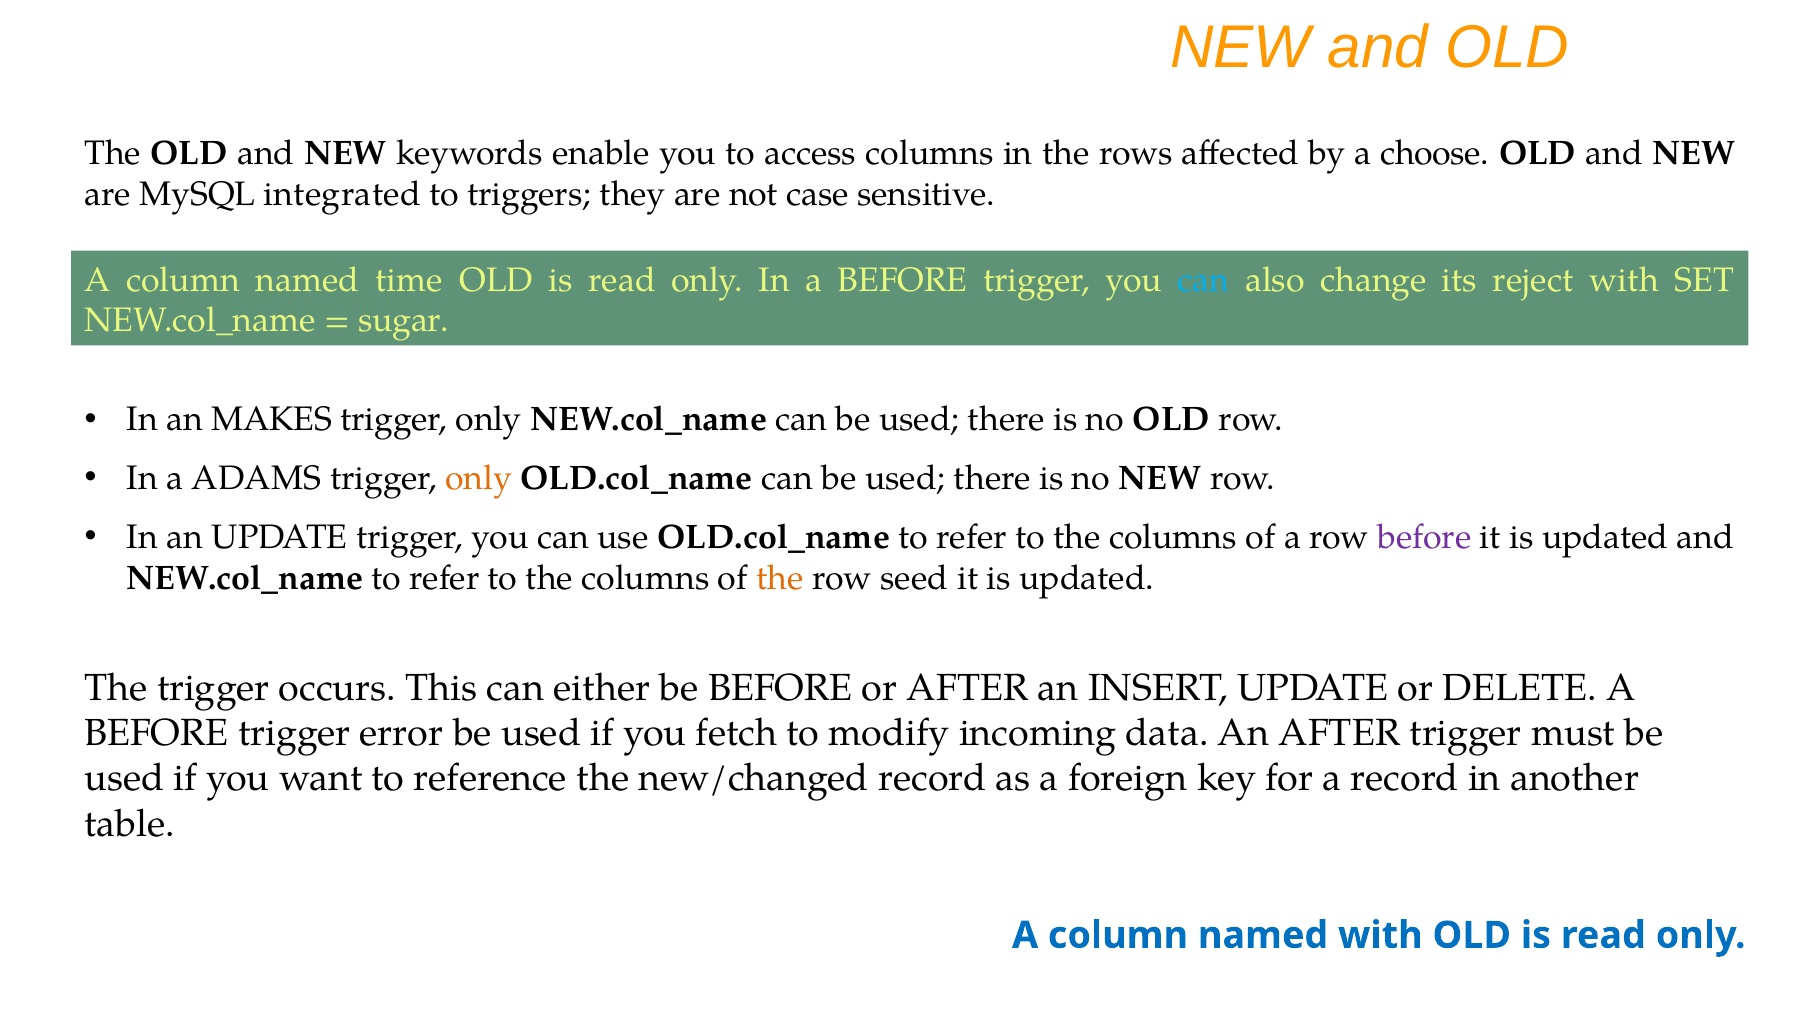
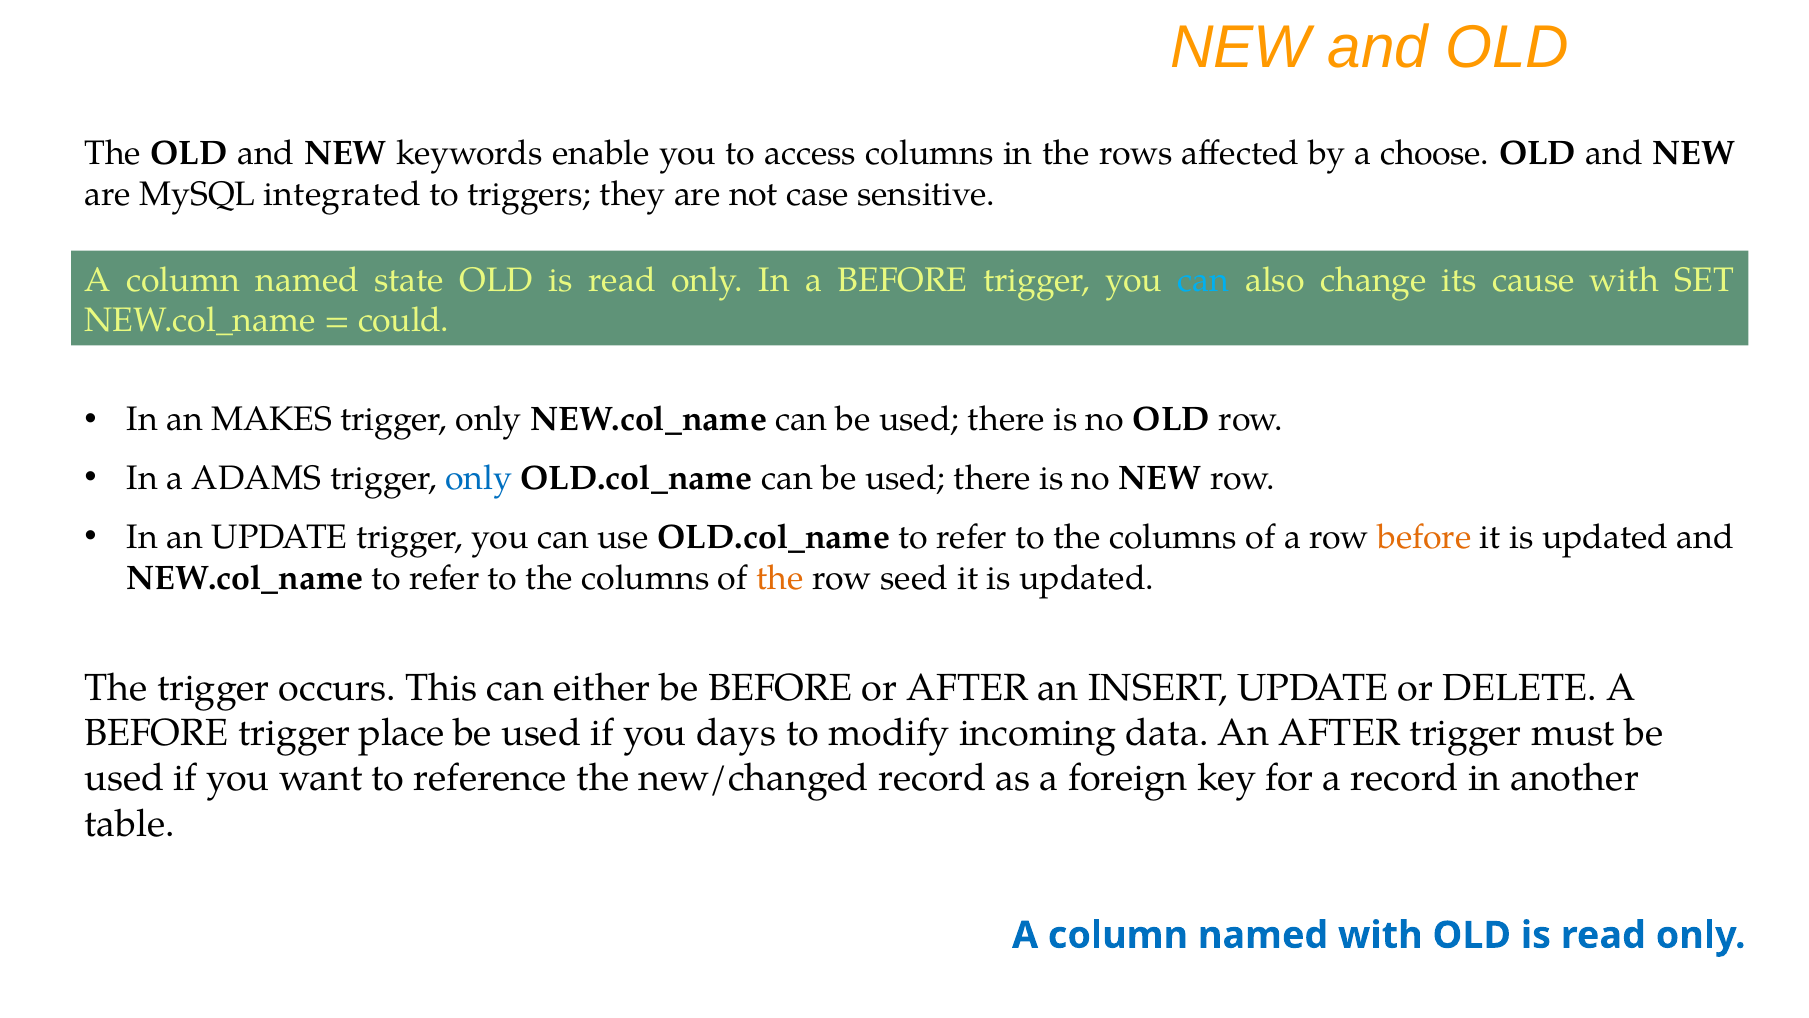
time: time -> state (409, 280)
reject: reject -> cause (1533, 280)
sugar: sugar -> could (404, 321)
only colour: orange -> blue (479, 478)
before colour: purple -> orange (1424, 537)
error: error -> place (402, 733)
fetch: fetch -> days (736, 733)
